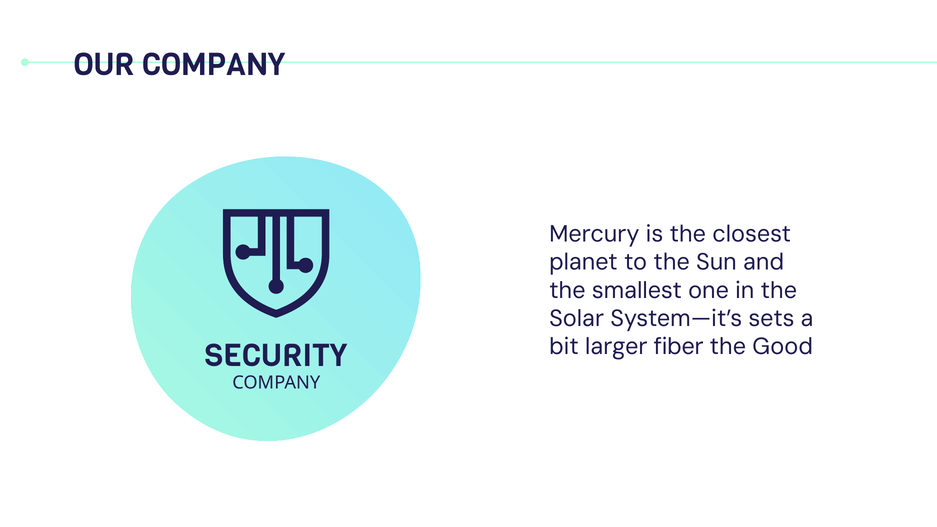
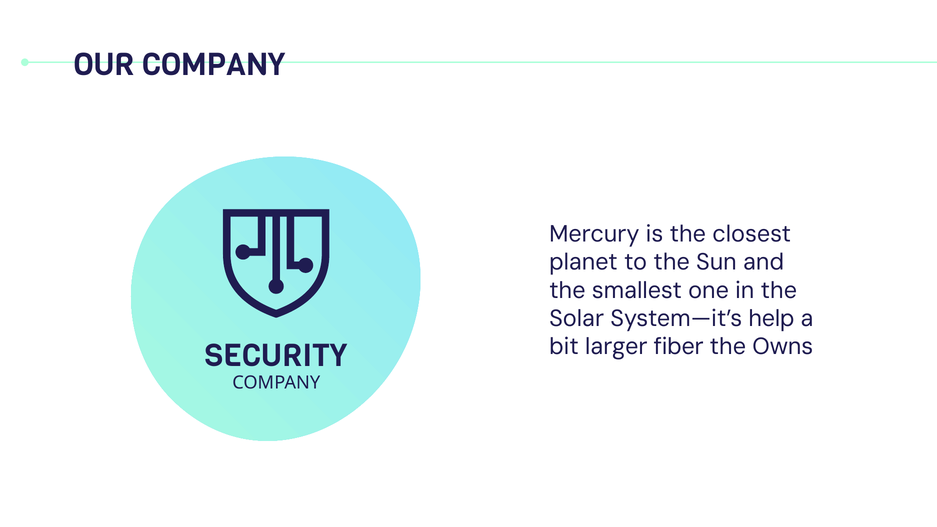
sets: sets -> help (771, 318)
Good: Good -> Owns (783, 347)
